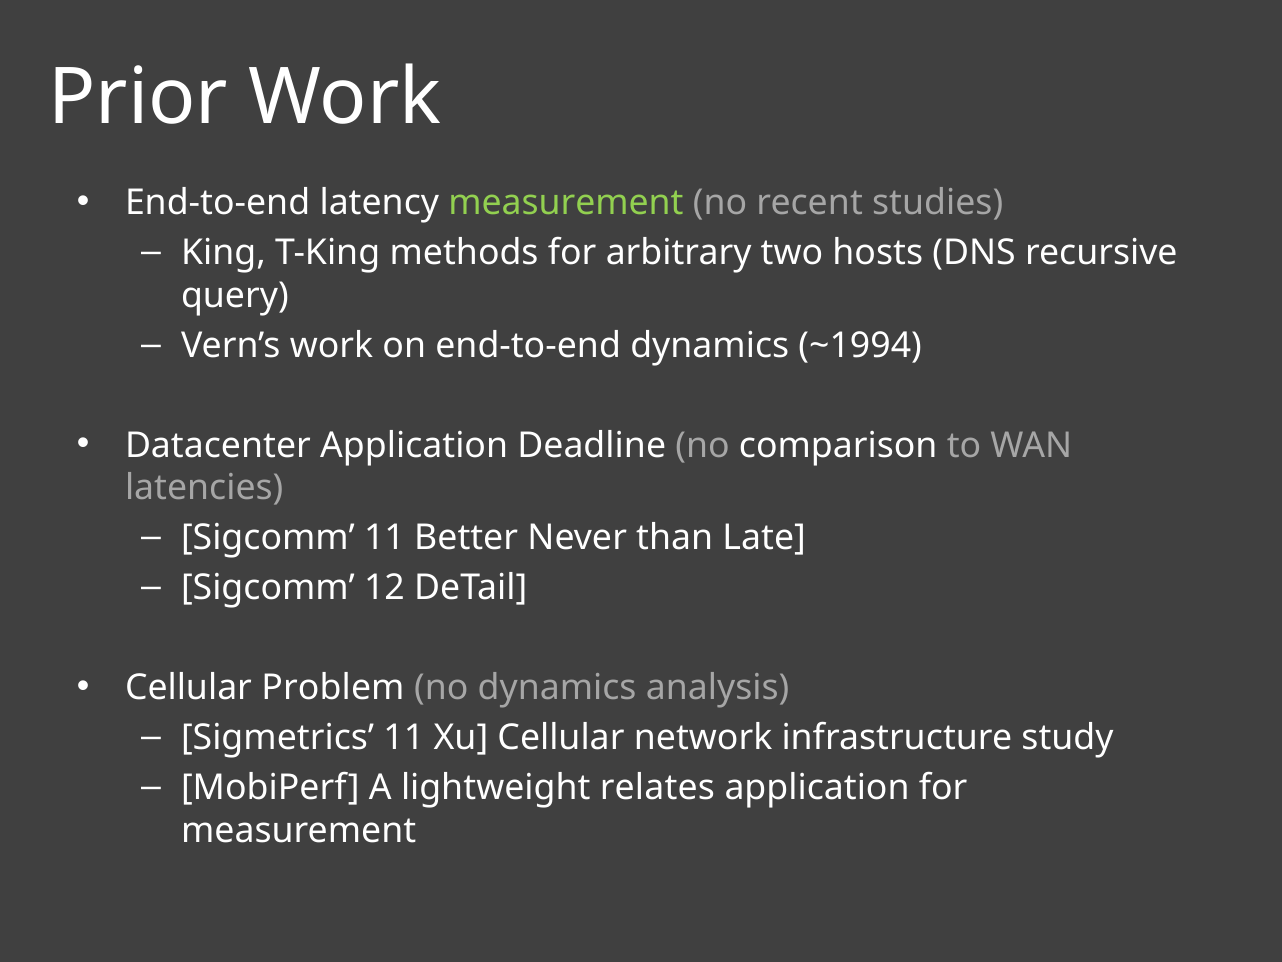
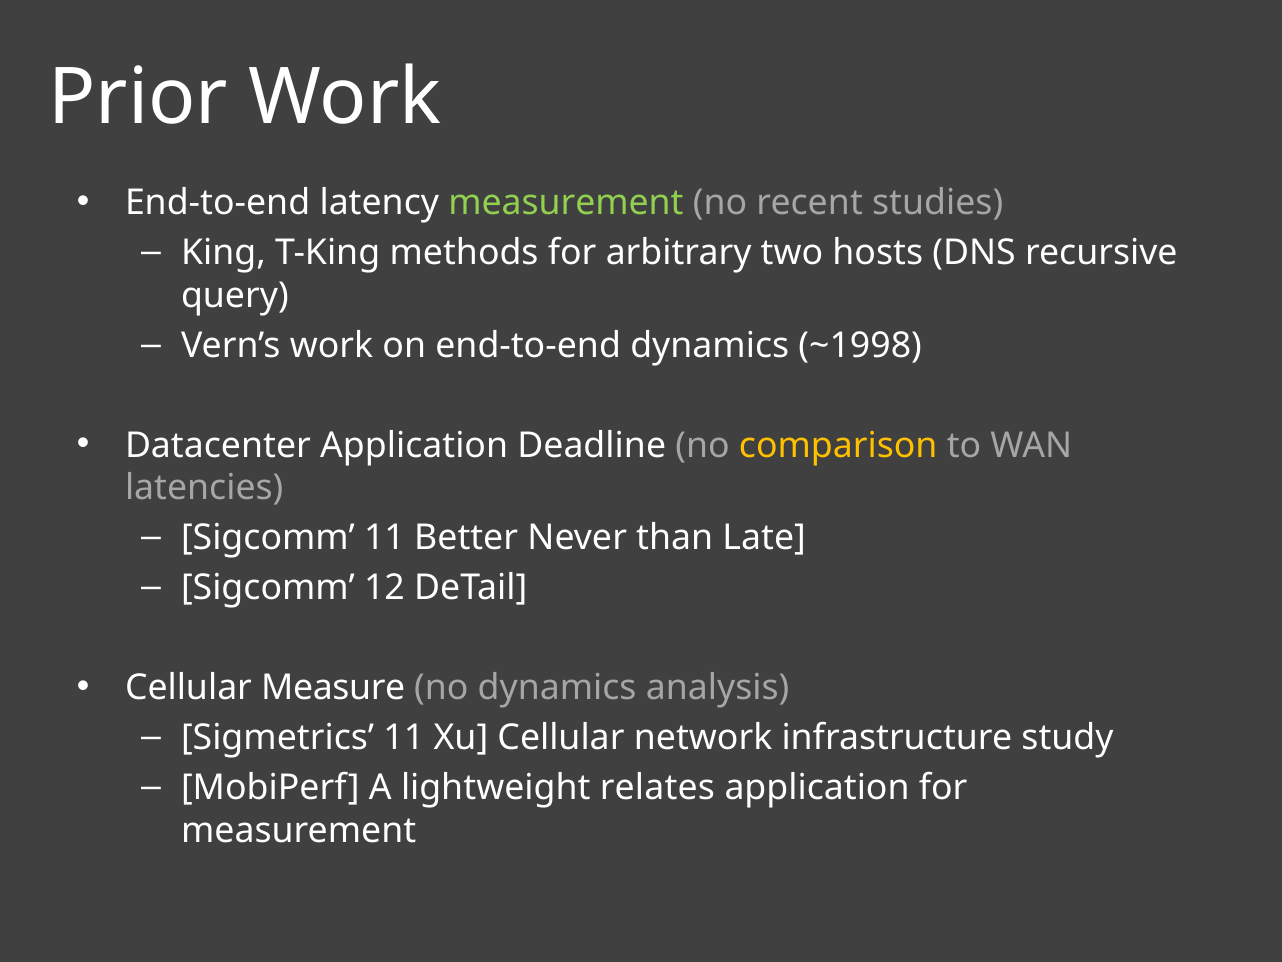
~1994: ~1994 -> ~1998 (860, 345)
comparison colour: white -> yellow (838, 445)
Problem: Problem -> Measure (333, 687)
